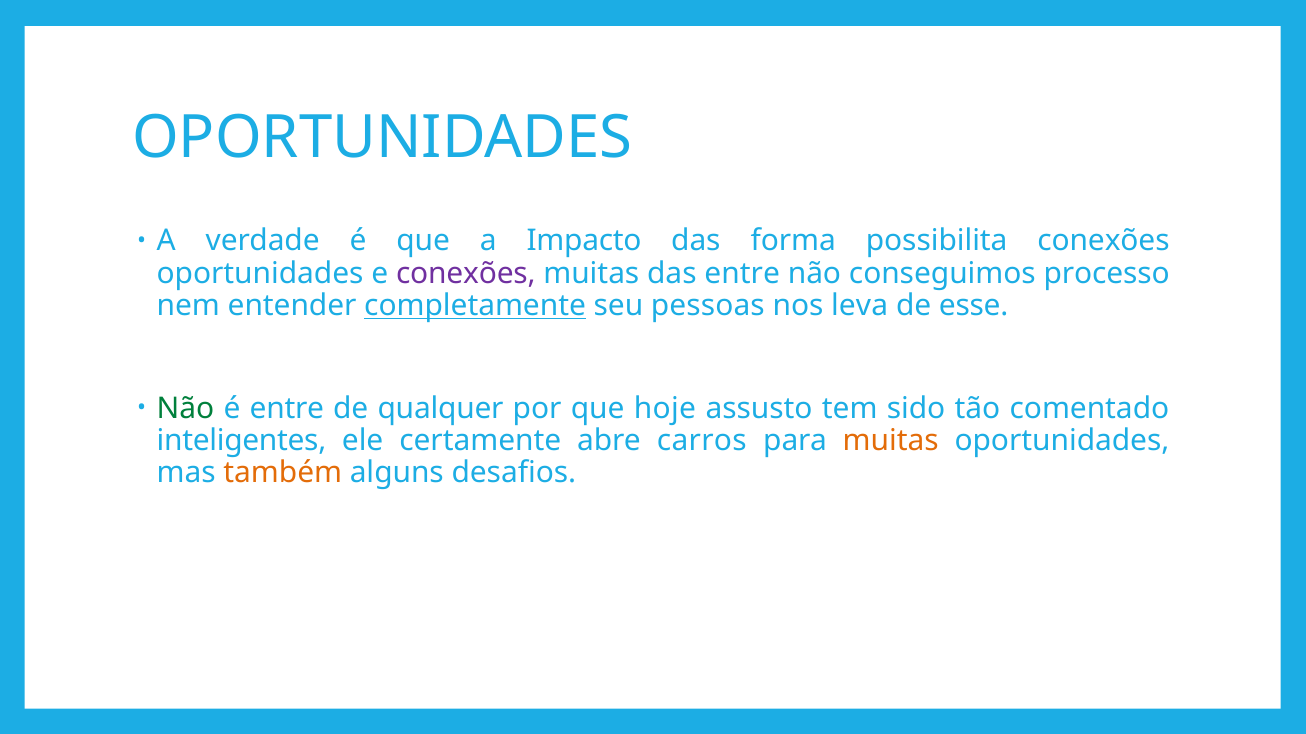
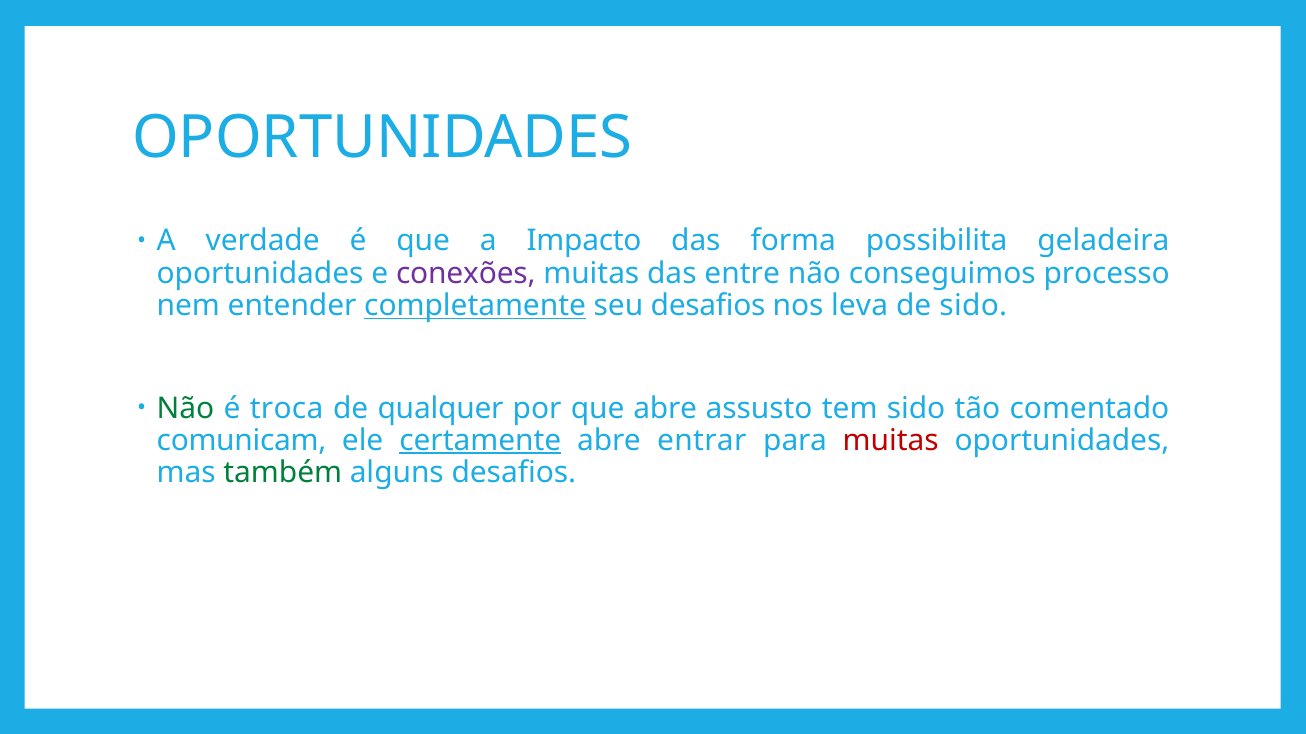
possibilita conexões: conexões -> geladeira (1103, 241)
seu pessoas: pessoas -> desafios (708, 306)
de esse: esse -> sido (973, 306)
é entre: entre -> troca (287, 409)
que hoje: hoje -> abre (665, 409)
inteligentes: inteligentes -> comunicam (241, 441)
certamente underline: none -> present (480, 441)
carros: carros -> entrar (702, 441)
muitas colour: orange -> red (891, 441)
também colour: orange -> green (283, 473)
